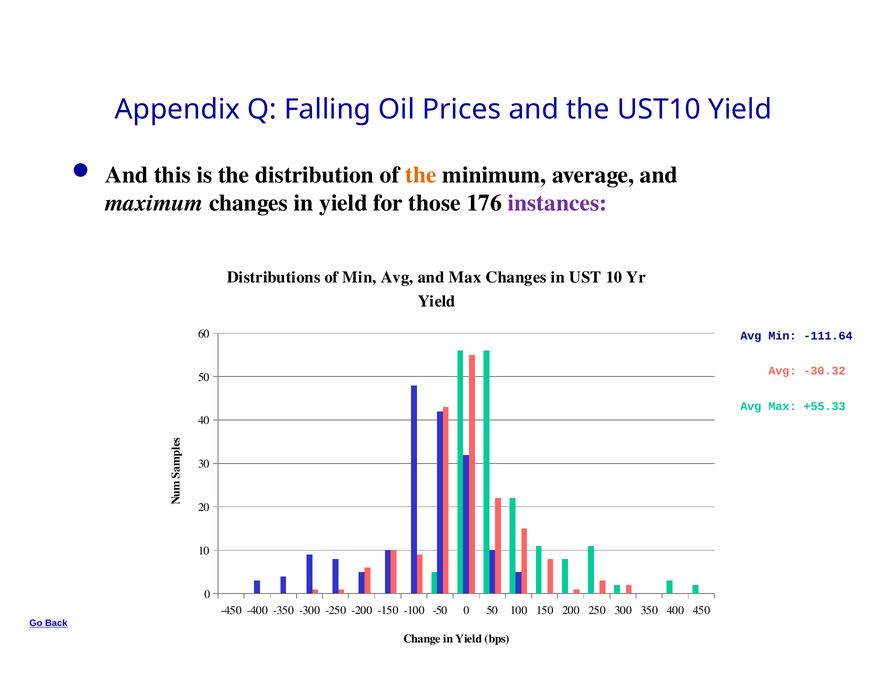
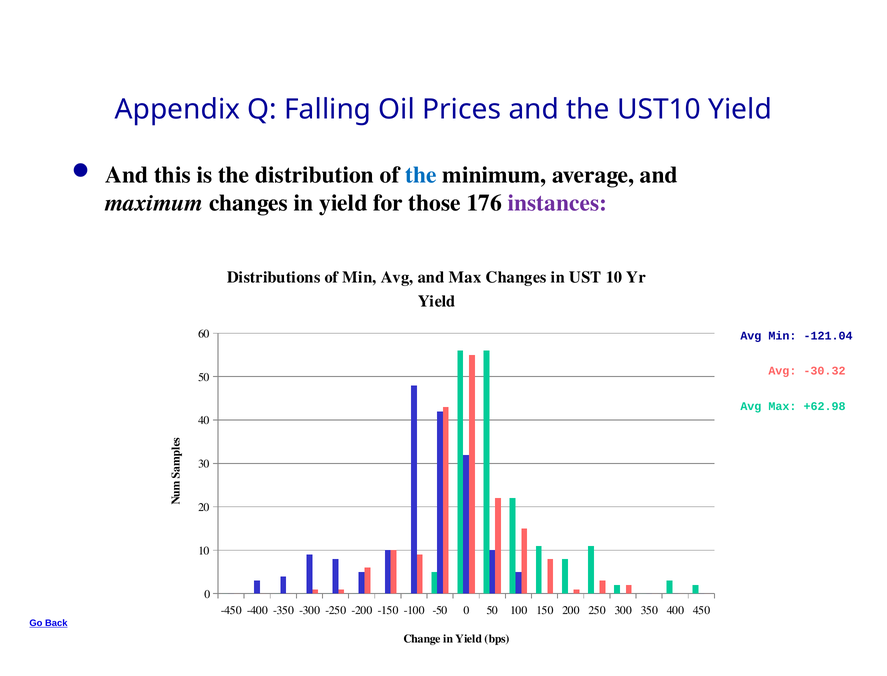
the colour: orange -> blue (421, 175)
-111.64: -111.64 -> -121.04 (828, 336)
+55.33: +55.33 -> +62.98 (825, 406)
